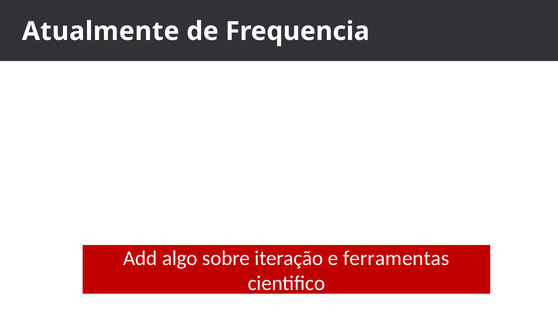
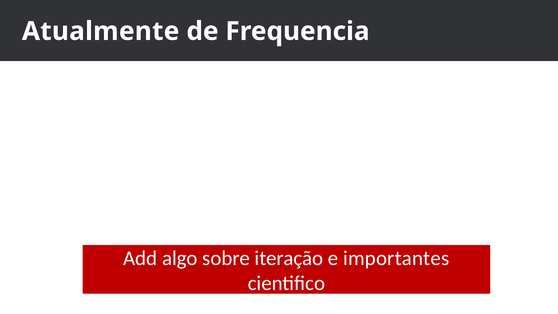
ferramentas: ferramentas -> importantes (396, 258)
